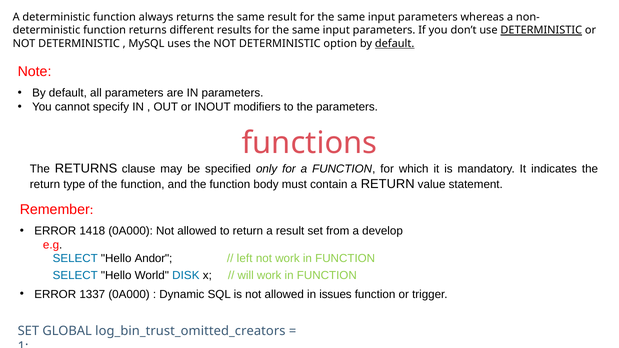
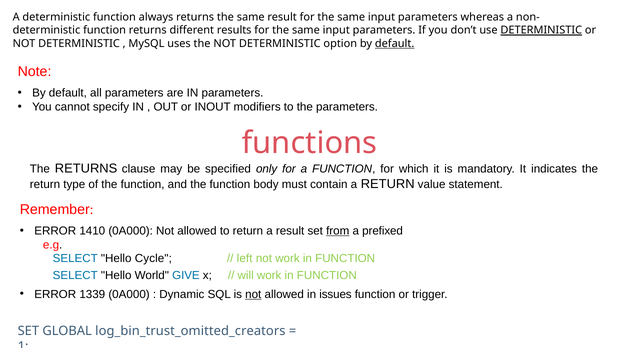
1418: 1418 -> 1410 (92, 231)
from underline: none -> present (338, 231)
develop: develop -> prefixed (383, 231)
Andor: Andor -> Cycle (153, 259)
DISK: DISK -> GIVE (186, 276)
1337: 1337 -> 1339 (92, 294)
not underline: none -> present (253, 294)
